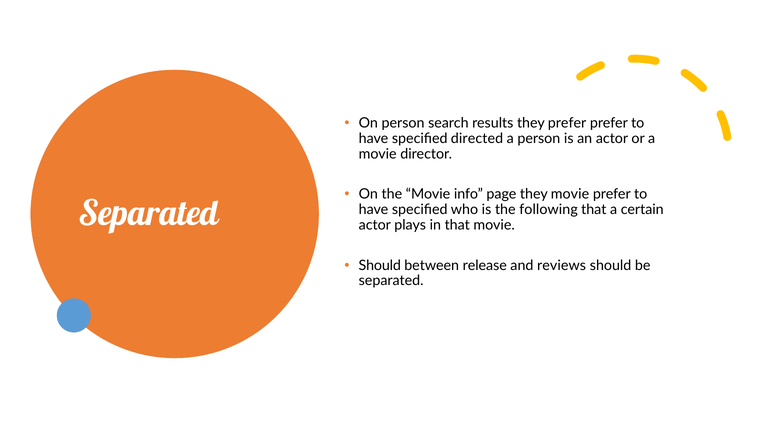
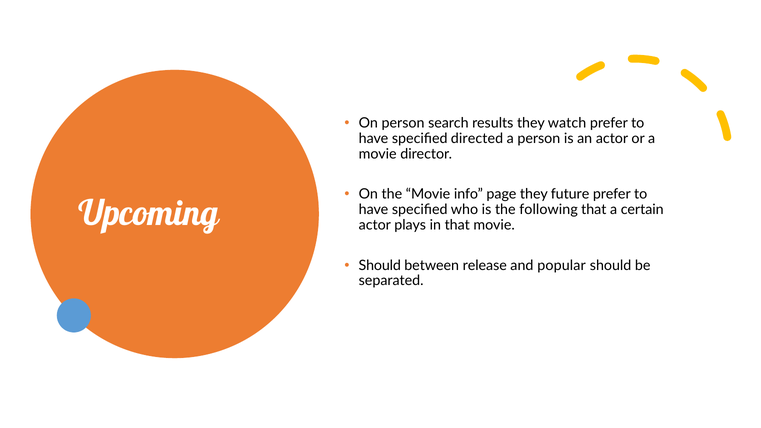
they prefer: prefer -> watch (567, 123)
they movie: movie -> future (570, 194)
Separated: Separated -> Upcoming (149, 214)
reviews: reviews -> popular (562, 265)
